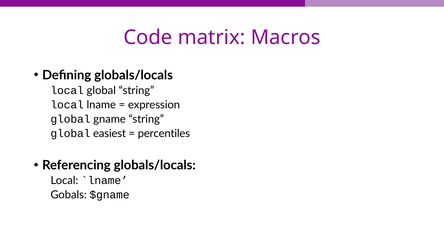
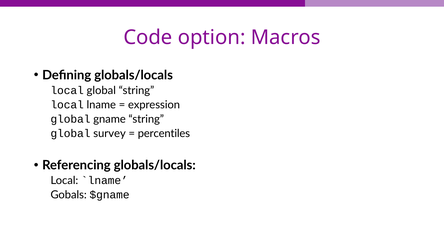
matrix: matrix -> option (212, 37)
easiest: easiest -> survey (110, 133)
